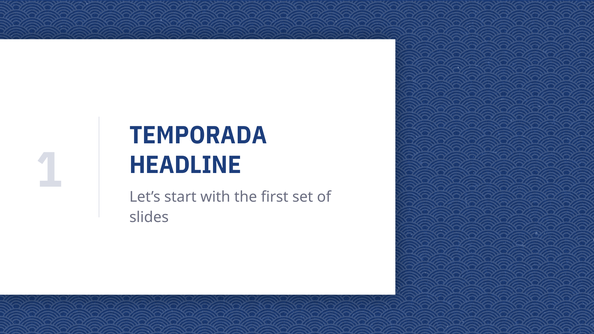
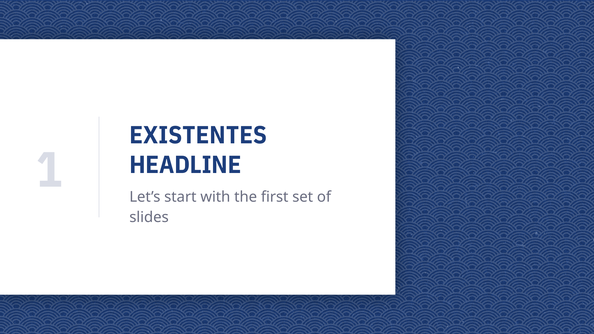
TEMPORADA: TEMPORADA -> EXISTENTES (198, 135)
